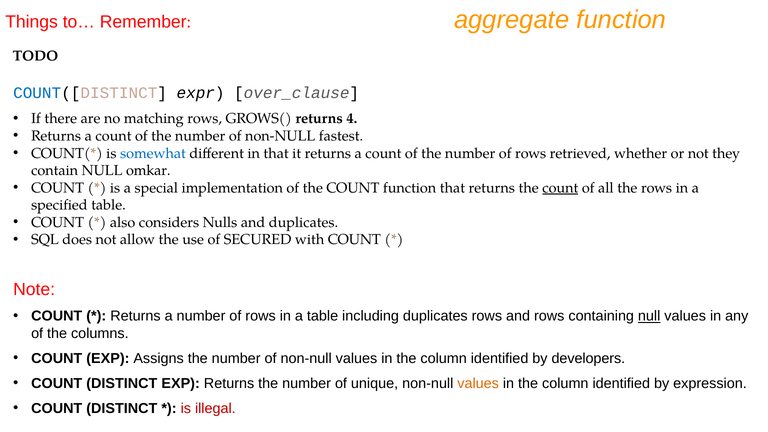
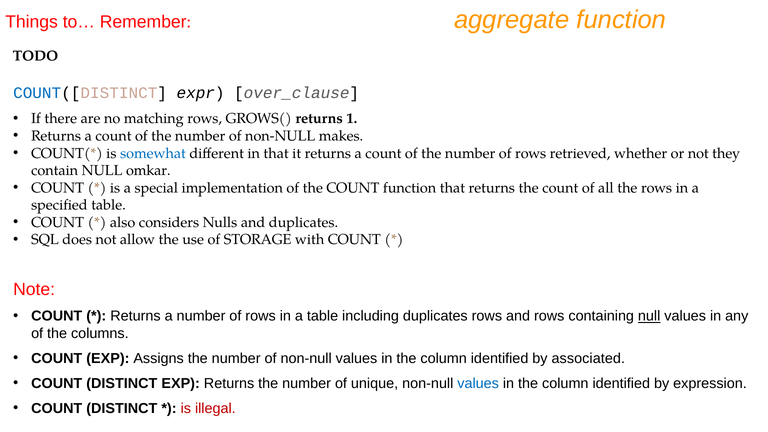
4: 4 -> 1 (352, 119)
fastest: fastest -> makes (341, 136)
count underline: present -> none (560, 188)
SECURED: SECURED -> STORAGE (258, 240)
developers: developers -> associated (588, 358)
values colour: orange -> blue (478, 383)
